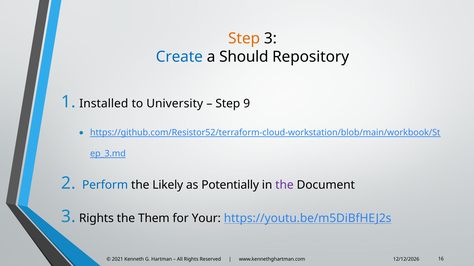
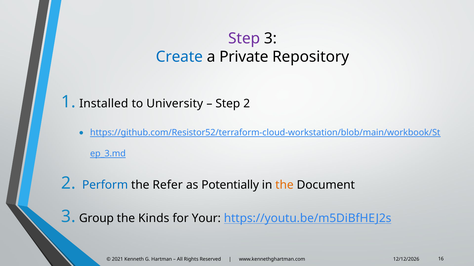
Step colour: orange -> purple (244, 39)
Should: Should -> Private (244, 57)
Step 9: 9 -> 2 (247, 104)
Likely: Likely -> Refer (168, 185)
the colour: purple -> orange (284, 185)
3 Rights: Rights -> Group (96, 219)
Them: Them -> Kinds (154, 219)
